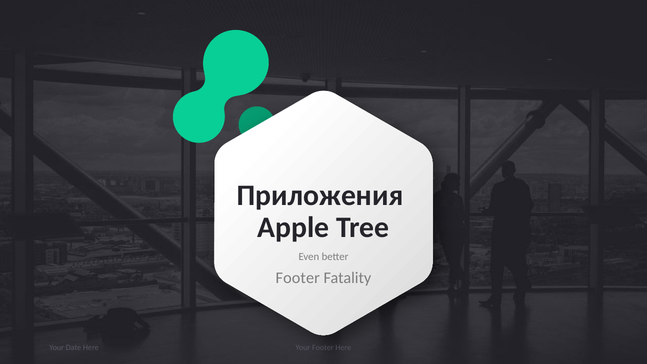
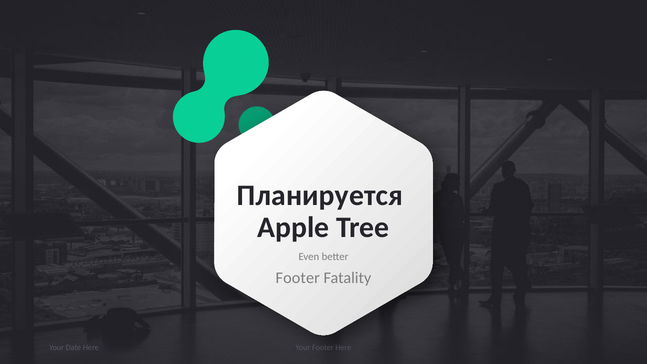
Приложения: Приложения -> Планируется (320, 195)
